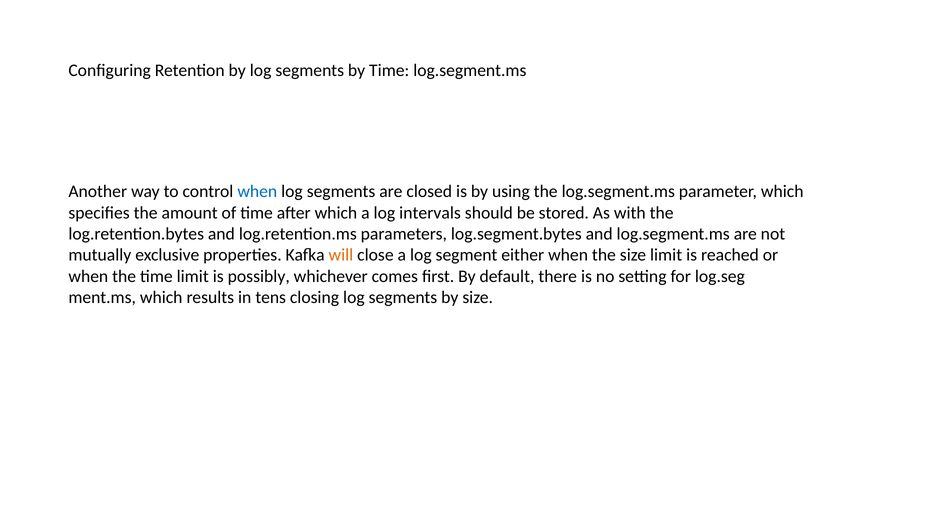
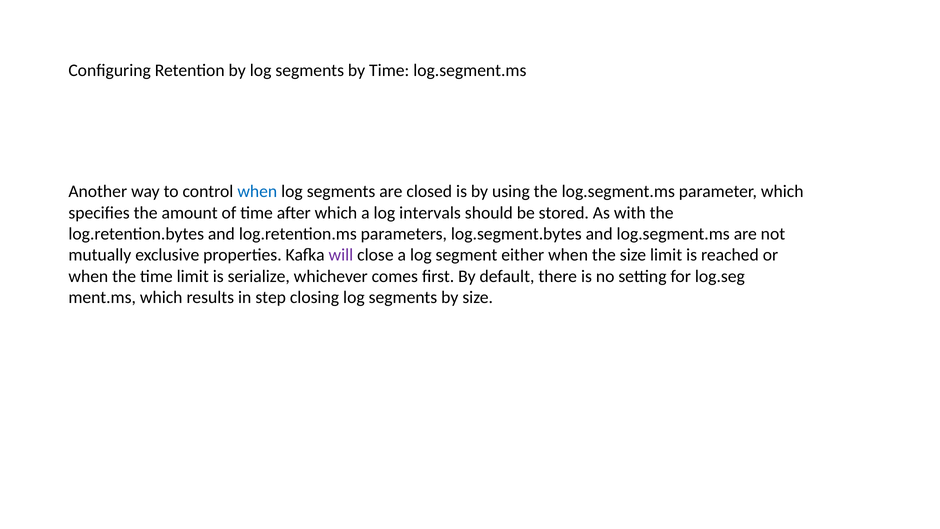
will colour: orange -> purple (341, 255)
possibly: possibly -> serialize (259, 276)
tens: tens -> step (271, 297)
